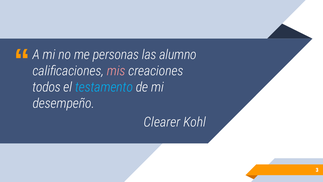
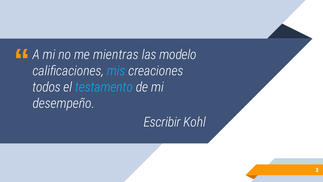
personas: personas -> mientras (116, 55)
alumno: alumno -> modelo (178, 55)
mis colour: pink -> light blue (116, 71)
Clearer: Clearer -> Escribir (162, 122)
